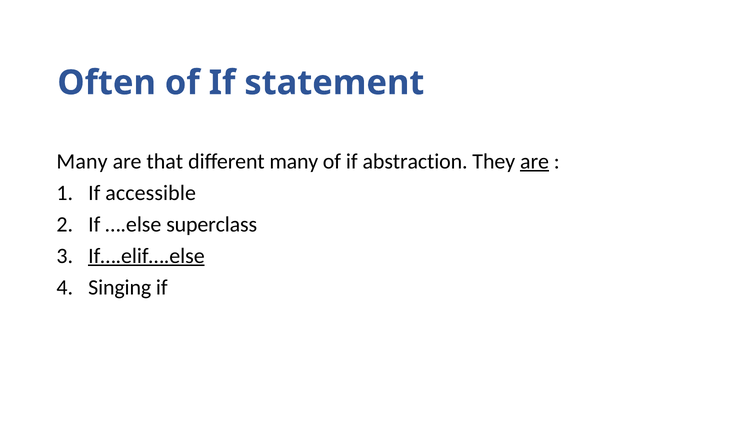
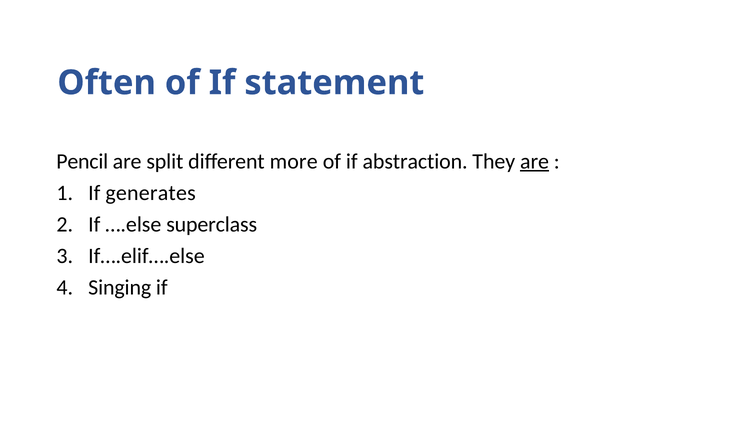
Many: Many -> Pencil (82, 161)
that: that -> split (165, 161)
different many: many -> more (294, 161)
accessible: accessible -> generates (151, 193)
If….elif….else underline: present -> none (146, 256)
